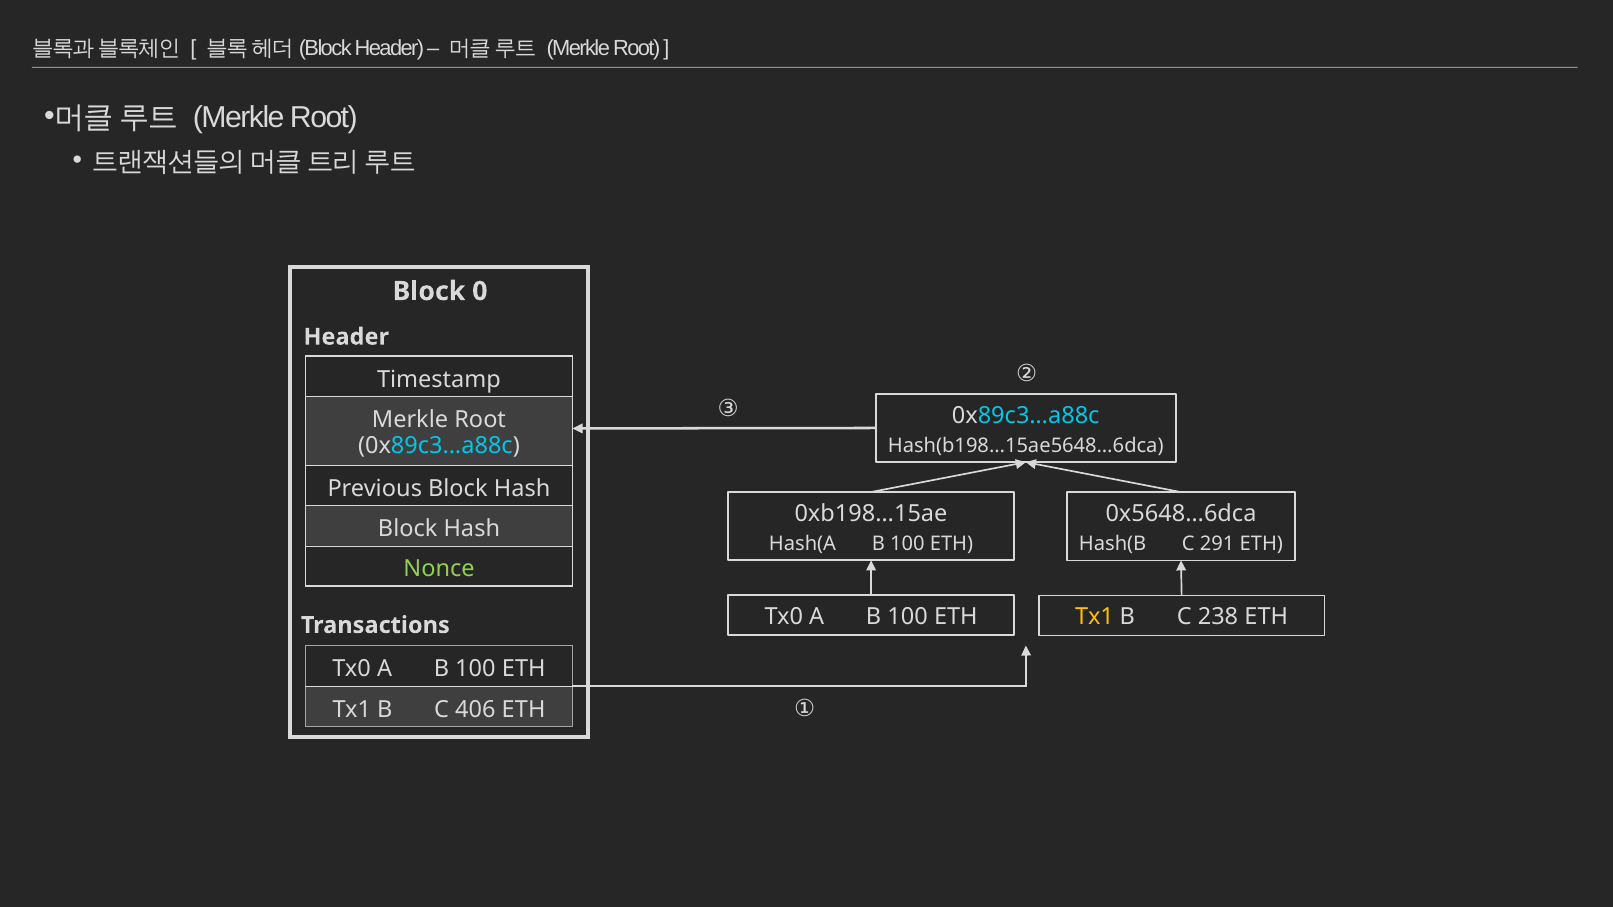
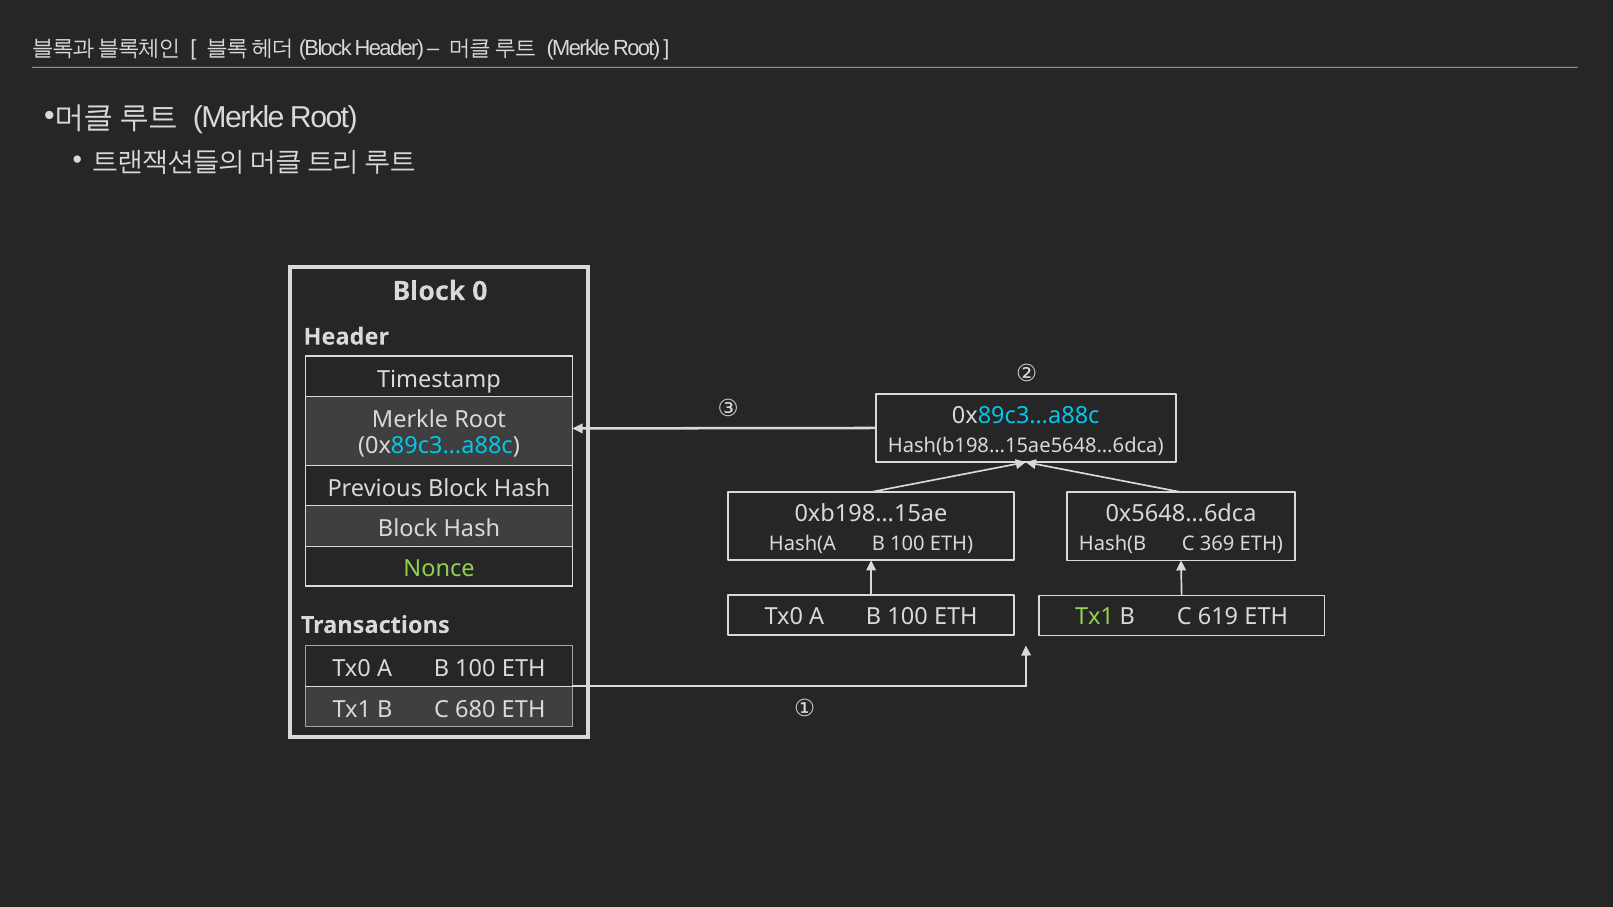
291: 291 -> 369 (1217, 544)
Tx1 colour: yellow -> light green (1095, 617)
238: 238 -> 619 (1218, 617)
406: 406 -> 680 (475, 710)
